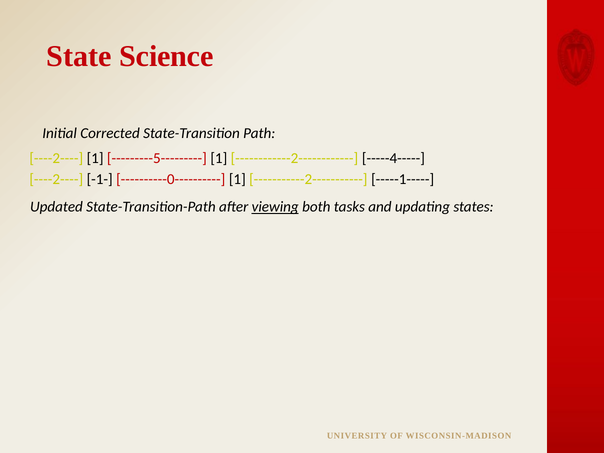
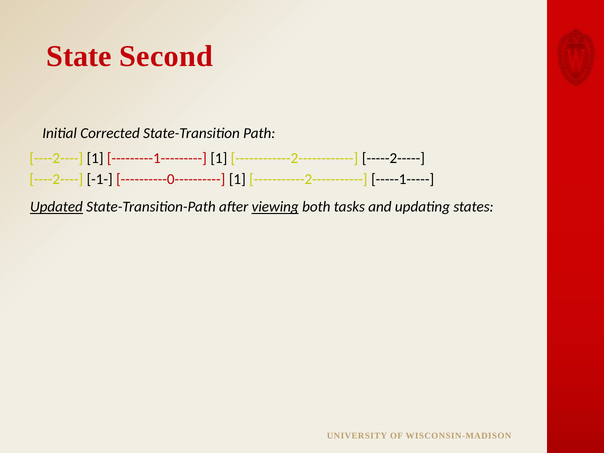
Science: Science -> Second (166, 56)
---------5---------: ---------5--------- -> ---------1--------- (157, 158)
-----4-----: -----4----- -> -----2----- (393, 158)
Updated underline: none -> present (56, 207)
